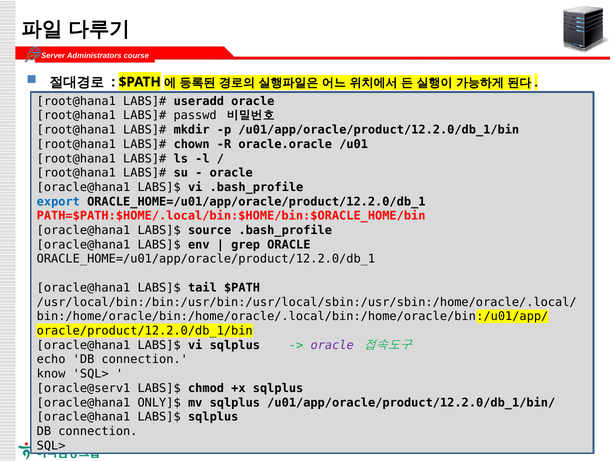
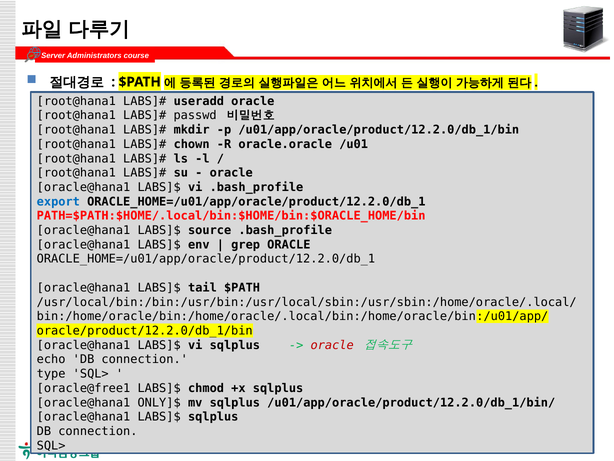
oracle colour: purple -> red (332, 345)
know: know -> type (51, 373)
oracle@serv1: oracle@serv1 -> oracle@free1 (84, 388)
